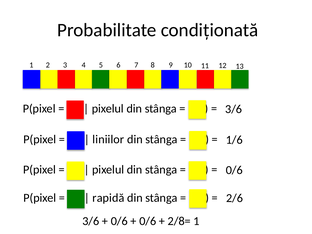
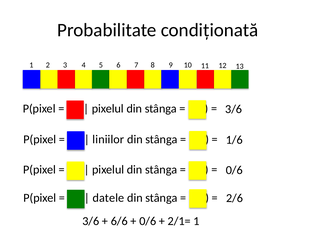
rapidă: rapidă -> datele (108, 198)
0/6: 0/6 -> 6/6 (119, 221)
2/8=: 2/8= -> 2/1= (179, 221)
